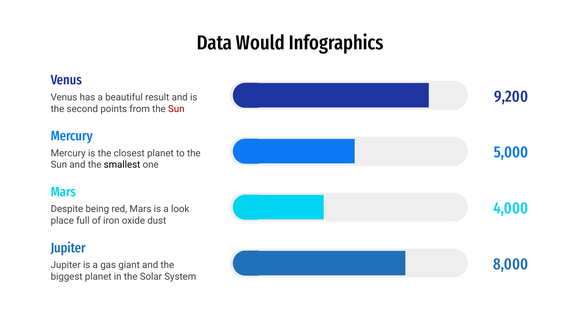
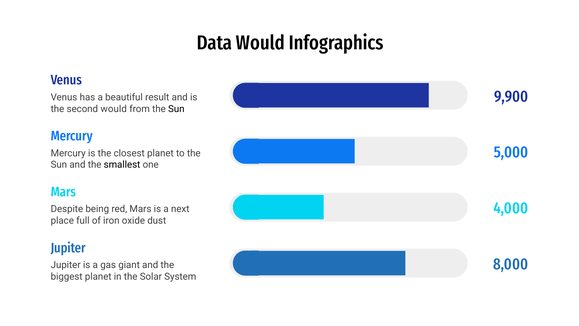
9,200: 9,200 -> 9,900 (511, 96)
second points: points -> would (114, 109)
Sun colour: red -> black (176, 109)
look: look -> next (180, 209)
